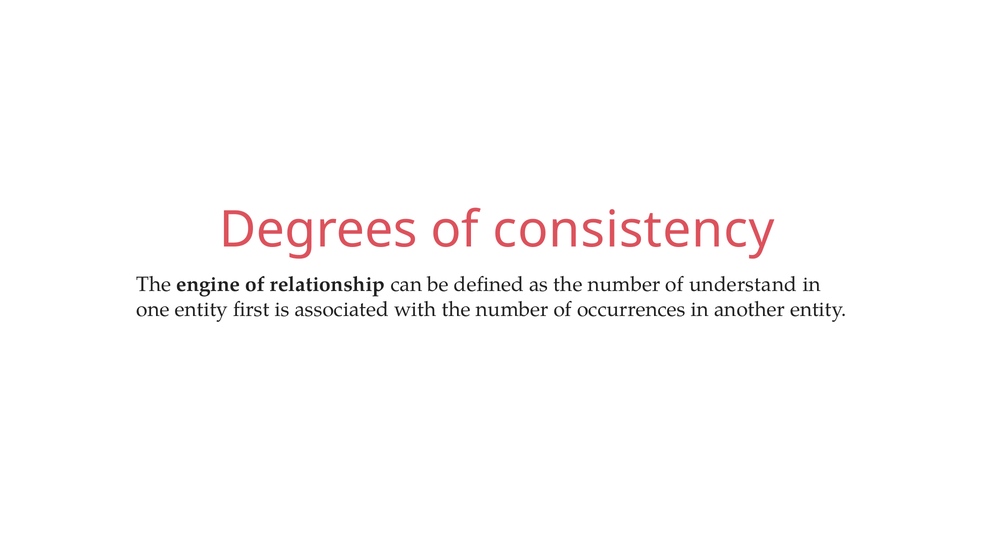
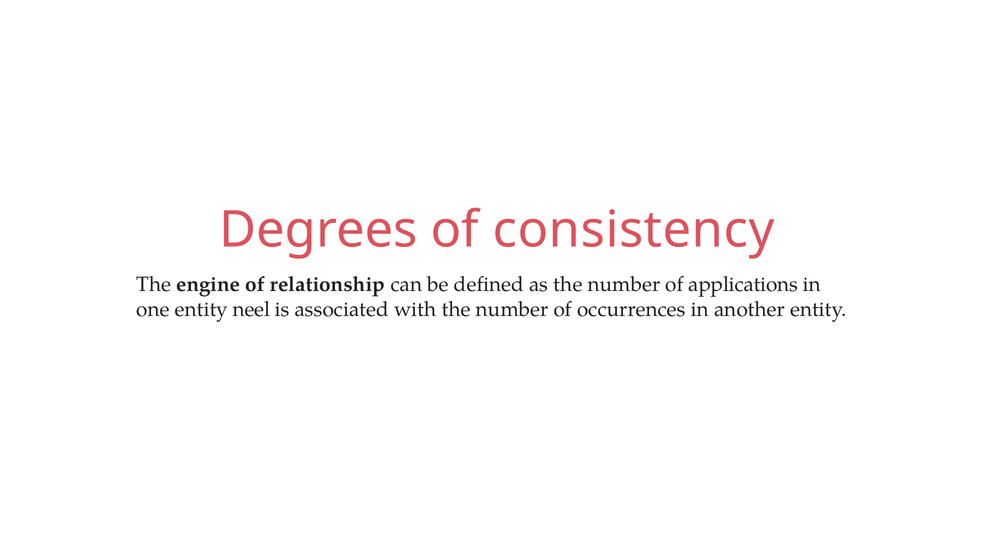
understand: understand -> applications (743, 285)
first: first -> neel (251, 310)
